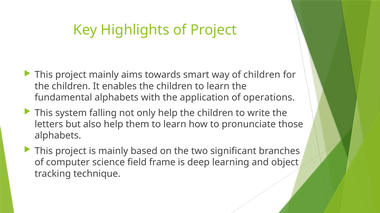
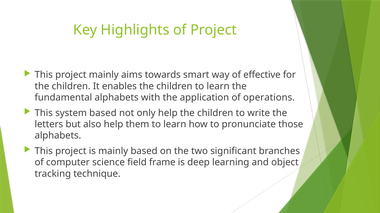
of children: children -> effective (262, 75)
system falling: falling -> based (103, 113)
